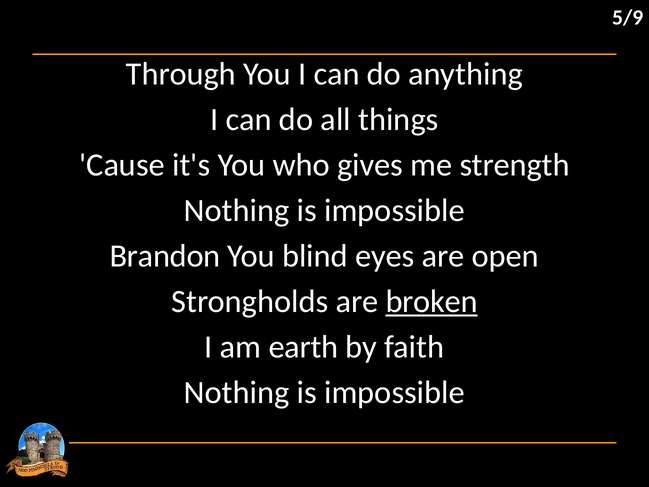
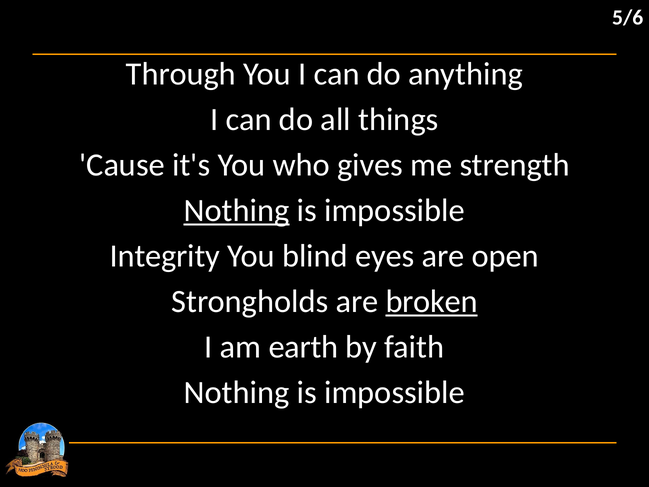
5/9: 5/9 -> 5/6 (628, 18)
Nothing underline: none -> present (237, 210)
Brandon: Brandon -> Integrity (165, 256)
